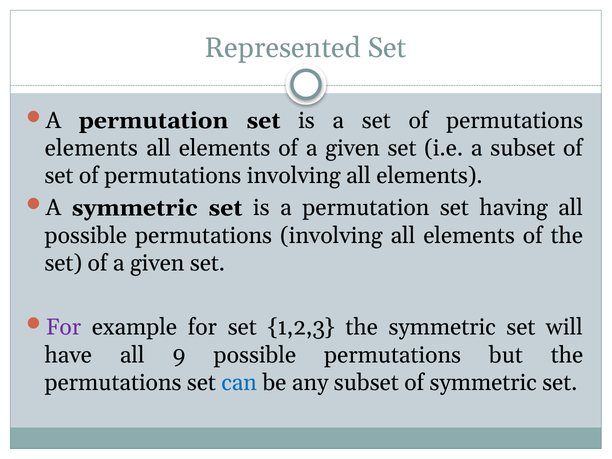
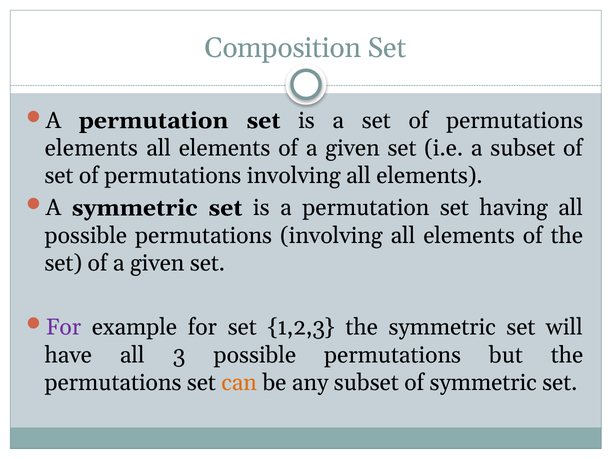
Represented: Represented -> Composition (283, 48)
9: 9 -> 3 (179, 355)
can colour: blue -> orange (239, 382)
